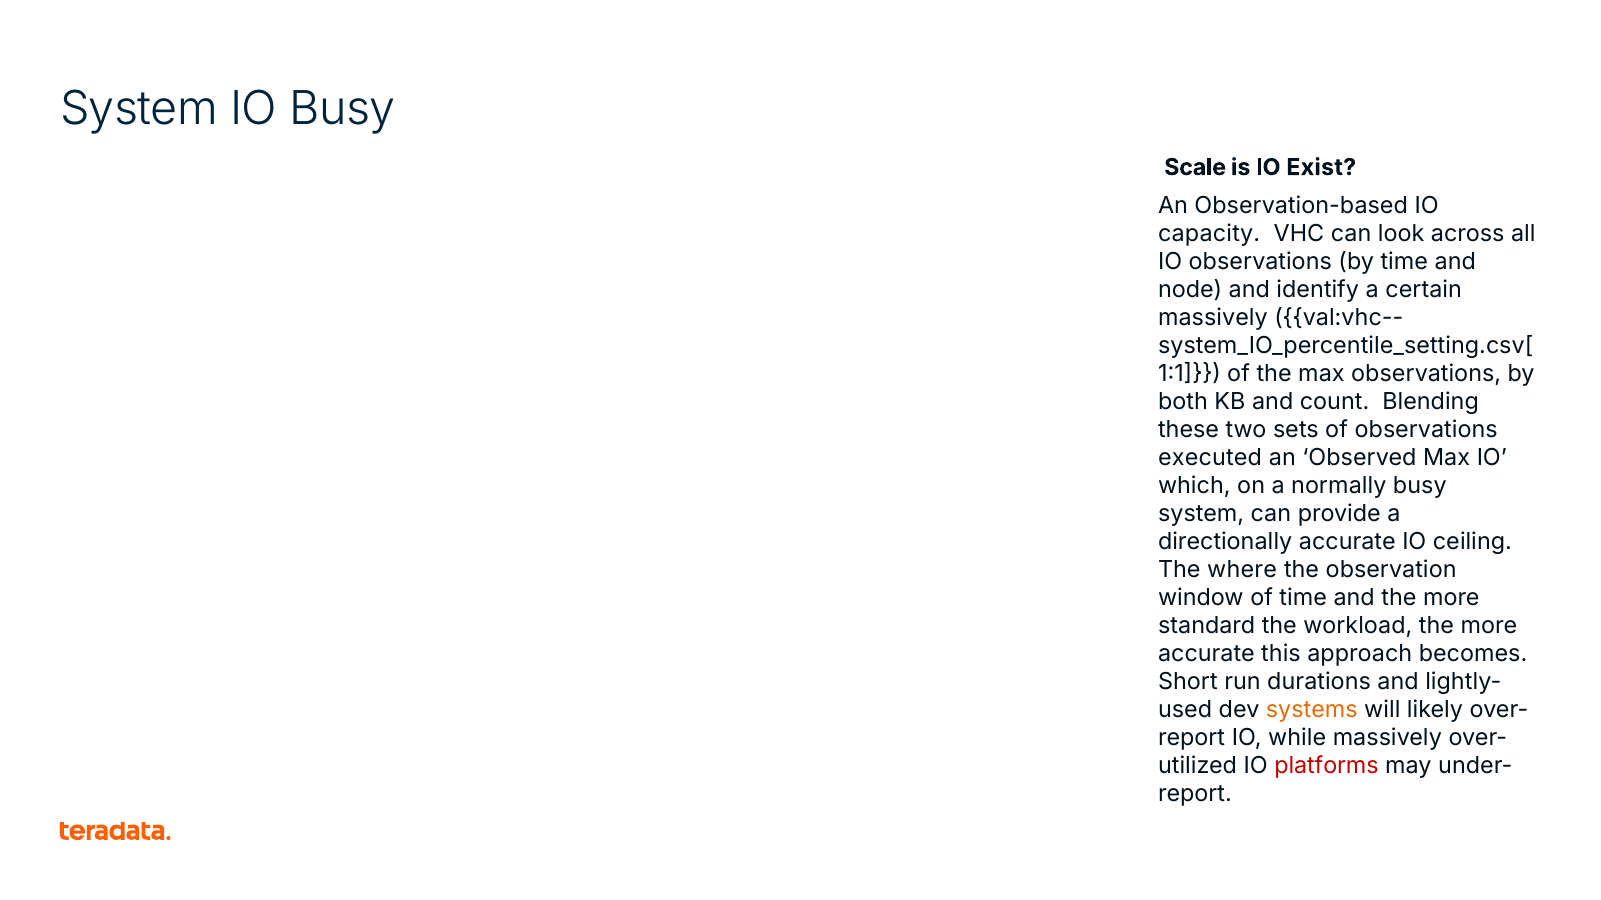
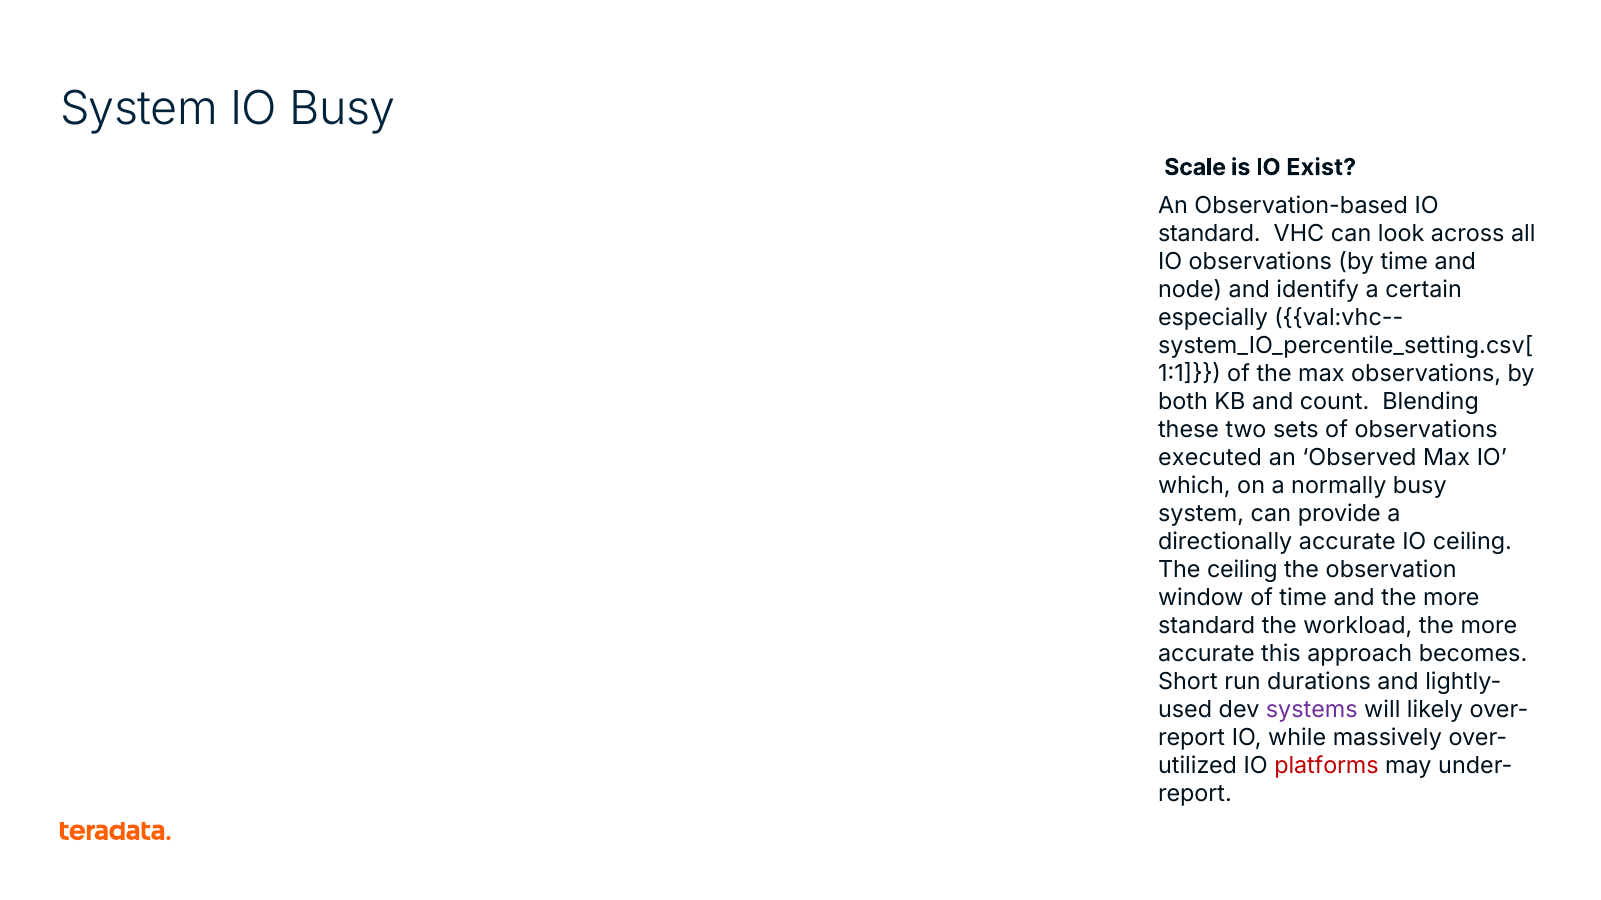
capacity: capacity -> standard (1209, 234)
massively: massively -> especially (1213, 318)
The where: where -> ceiling (1242, 570)
systems colour: orange -> purple (1312, 710)
